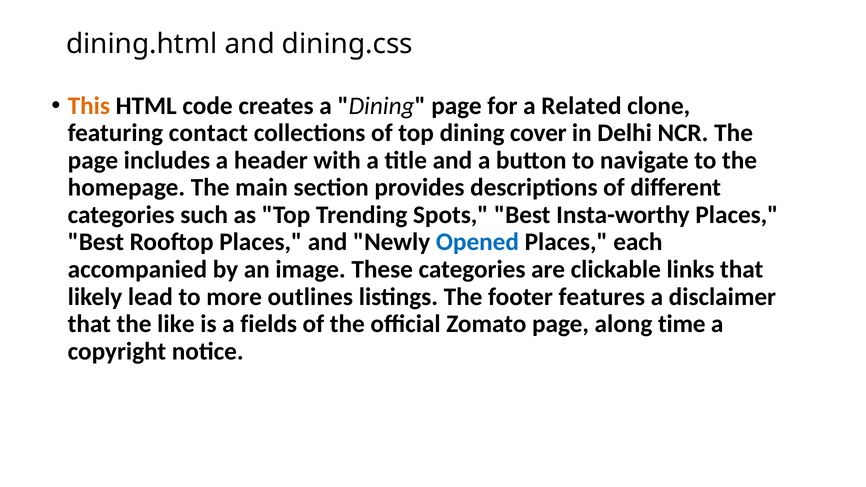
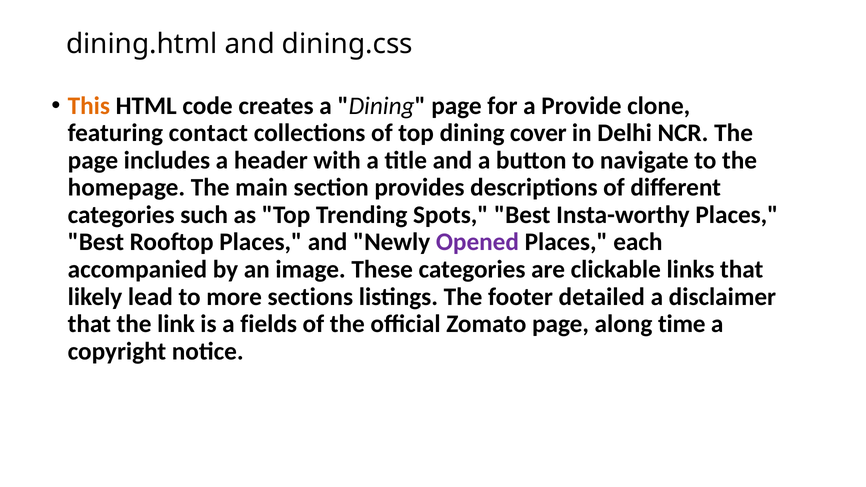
Related: Related -> Provide (581, 106)
Opened colour: blue -> purple (477, 242)
outlines: outlines -> sections (310, 297)
features: features -> detailed (602, 297)
like: like -> link (176, 324)
